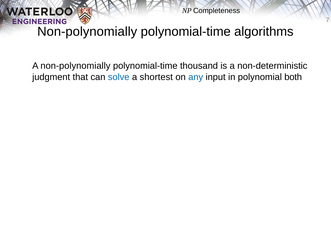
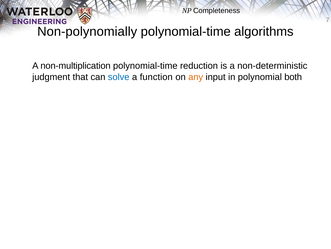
A non-polynomially: non-polynomially -> non-multiplication (76, 66)
thousand: thousand -> reduction (199, 66)
shortest: shortest -> function (156, 77)
any colour: blue -> orange (196, 77)
